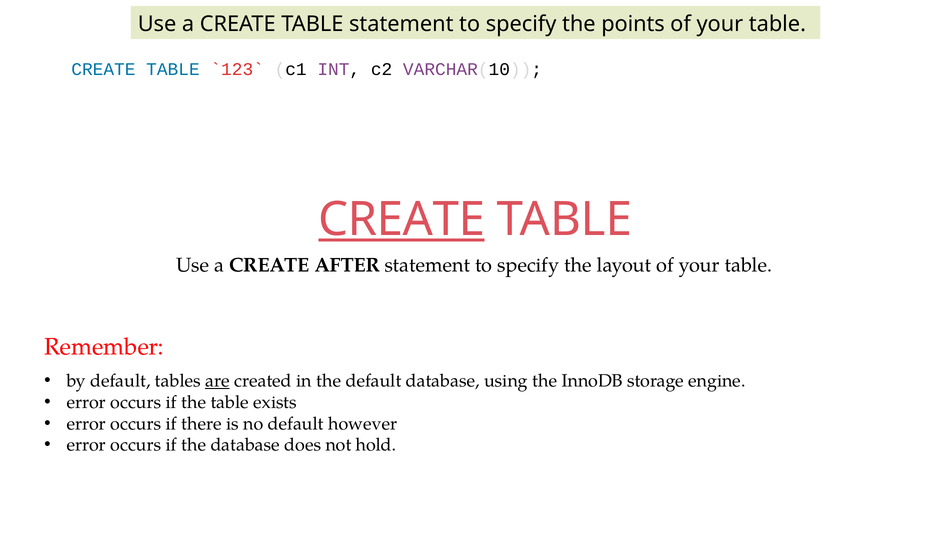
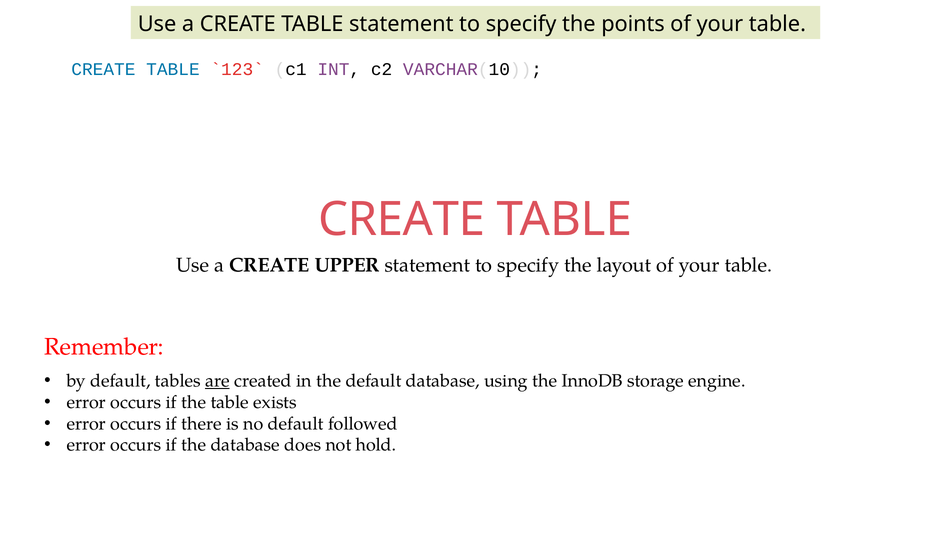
CREATE underline: present -> none (402, 220)
AFTER: AFTER -> UPPER (347, 265)
however: however -> followed (363, 424)
